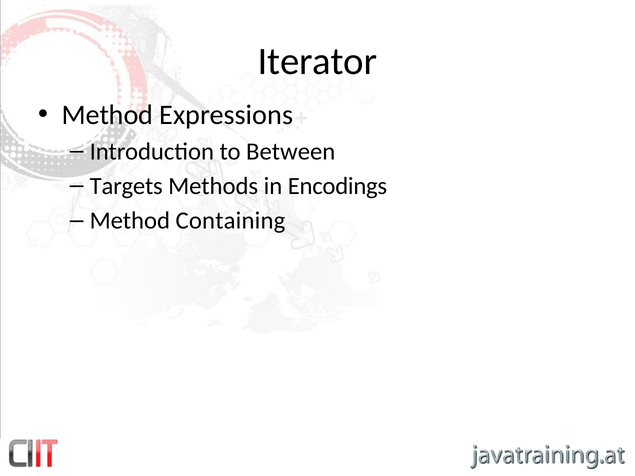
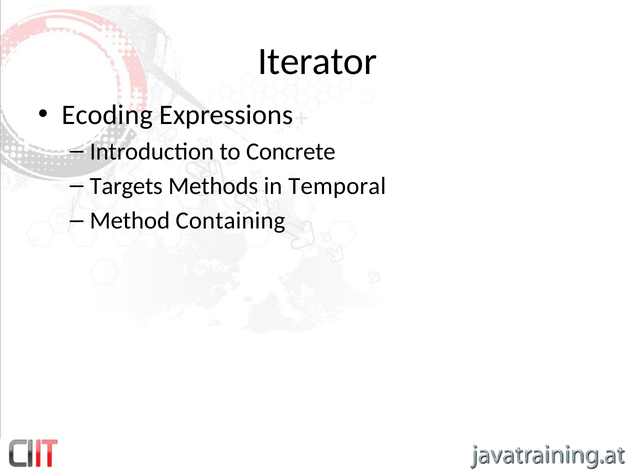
Method: Method -> Ecoding (107, 115)
Between: Between -> Concrete (291, 152)
Encodings: Encodings -> Temporal (337, 186)
